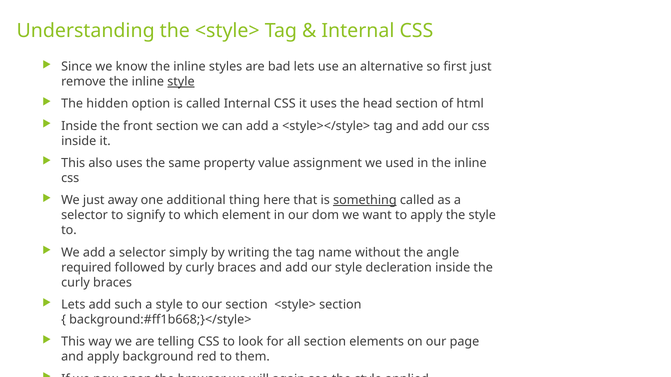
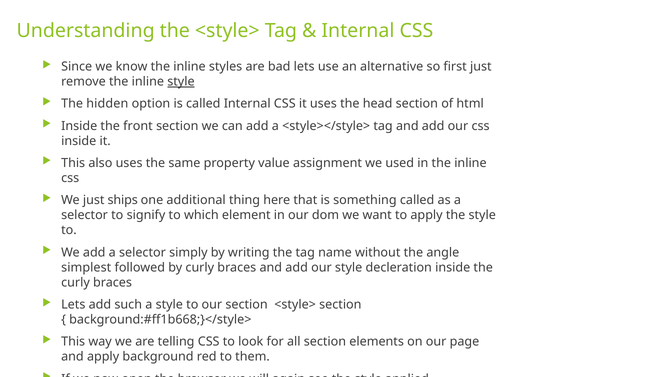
away: away -> ships (123, 200)
something underline: present -> none (365, 200)
required: required -> simplest (86, 268)
